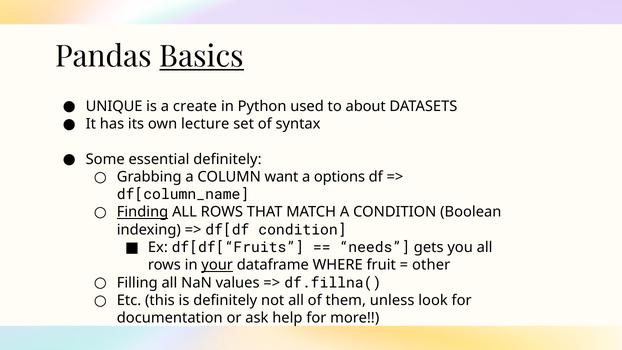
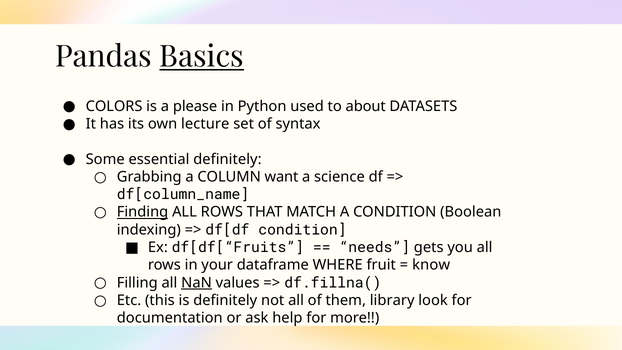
UNIQUE: UNIQUE -> COLORS (114, 106)
create: create -> please (195, 106)
options: options -> science (339, 177)
your underline: present -> none (217, 265)
other: other -> know (431, 265)
NaN underline: none -> present (197, 283)
unless: unless -> library (392, 300)
